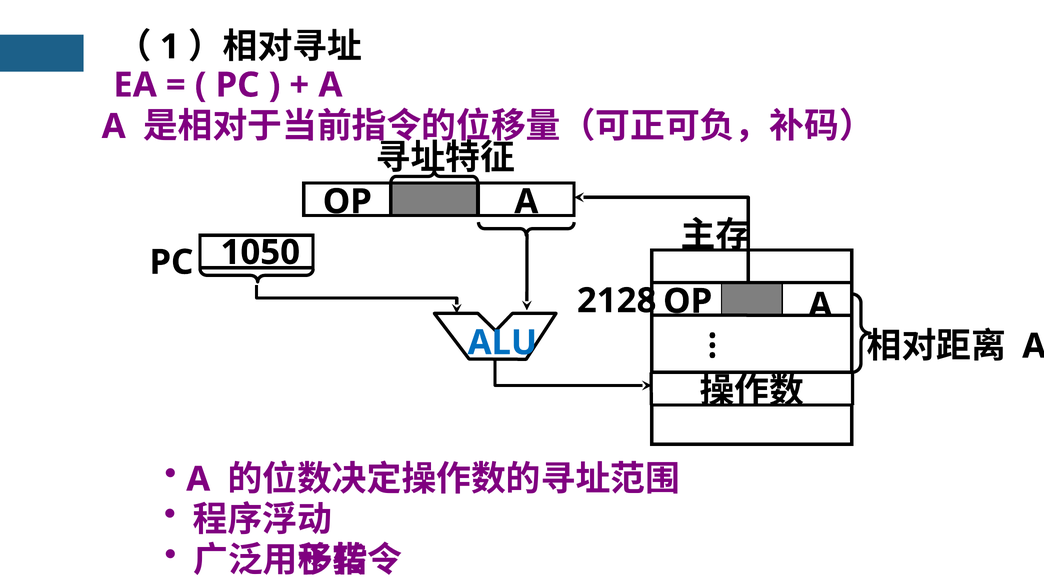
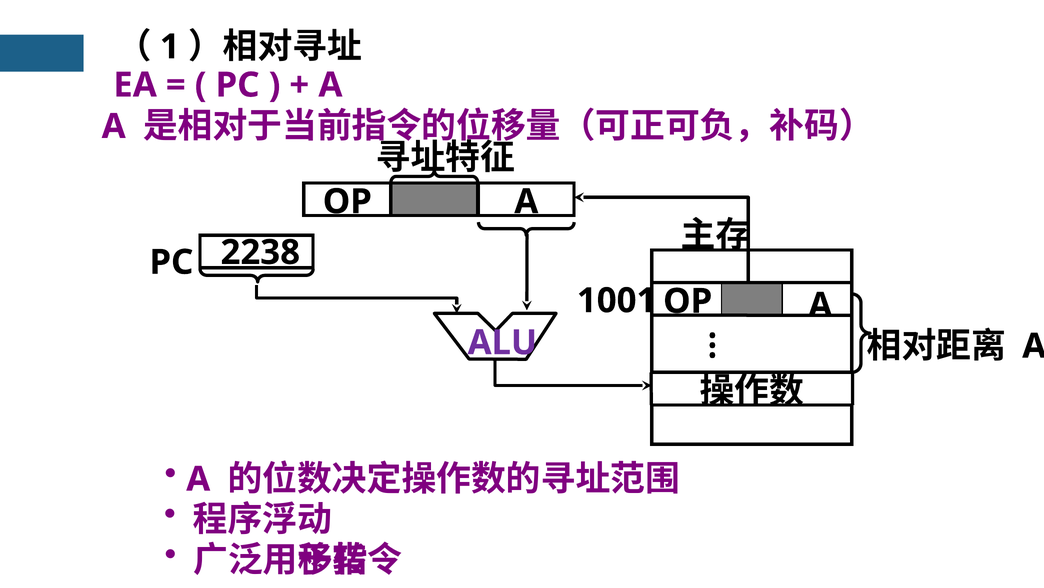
1050: 1050 -> 2238 (260, 252)
2128: 2128 -> 1001 (617, 300)
ALU colour: blue -> purple (502, 342)
